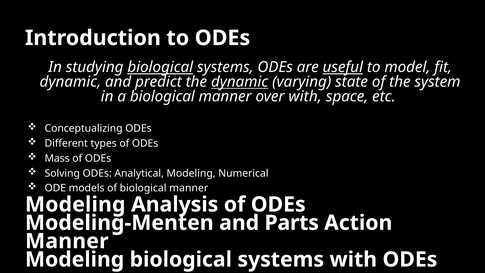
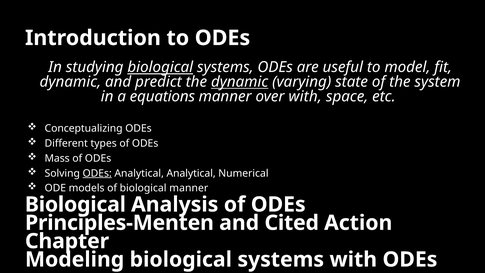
useful underline: present -> none (343, 67)
a biological: biological -> equations (162, 96)
ODEs underline: none -> present (97, 173)
Analytical Modeling: Modeling -> Analytical (191, 173)
Modeling: Modeling -> Biological (75, 204)
Modeling-Menten: Modeling-Menten -> Principles-Menten (119, 223)
Parts: Parts -> Cited (292, 223)
Manner: Manner -> Chapter (67, 241)
